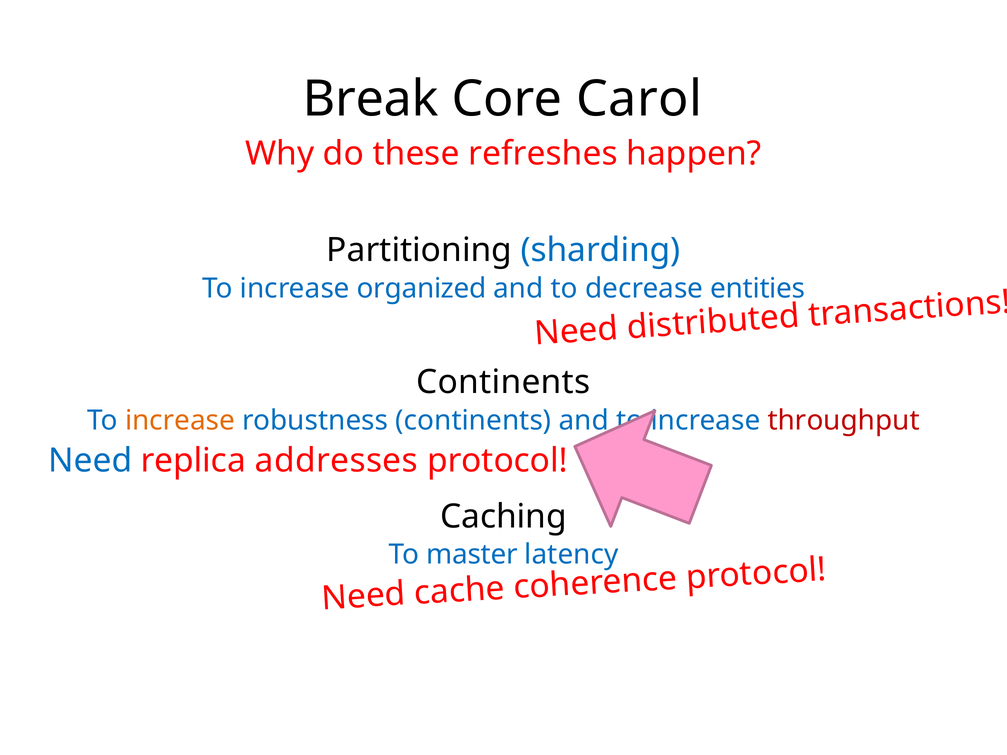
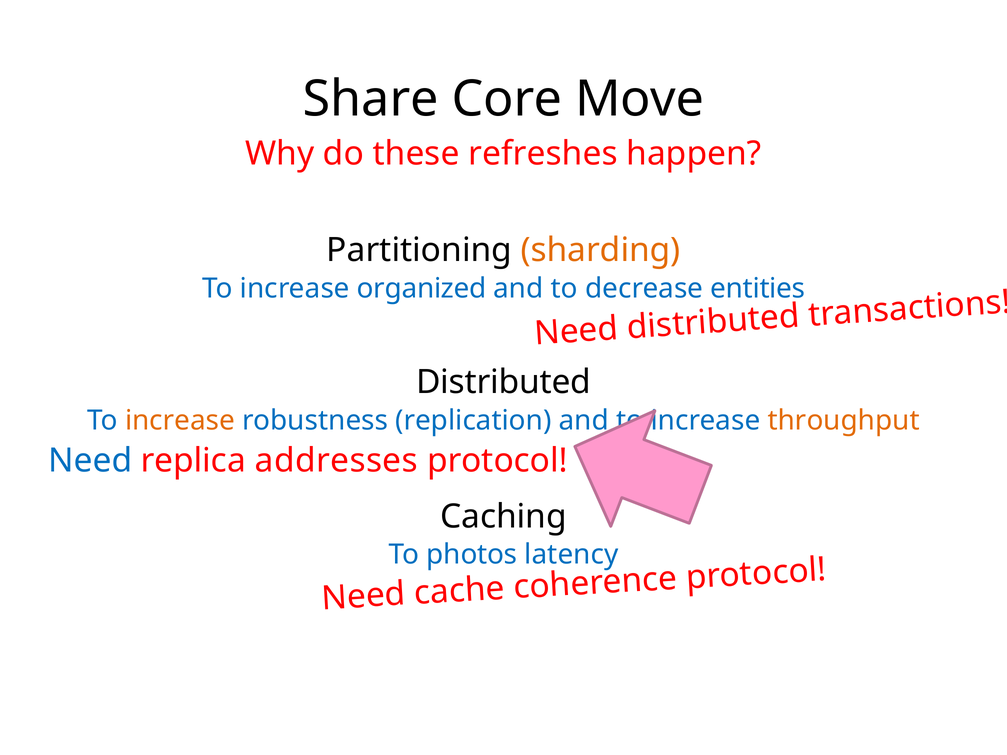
Break: Break -> Share (371, 99)
Carol: Carol -> Move (640, 99)
sharding colour: blue -> orange (601, 250)
Continents: Continents -> Distributed (504, 382)
robustness continents: continents -> replication (473, 421)
throughput colour: red -> orange (844, 421)
master: master -> photos (472, 555)
